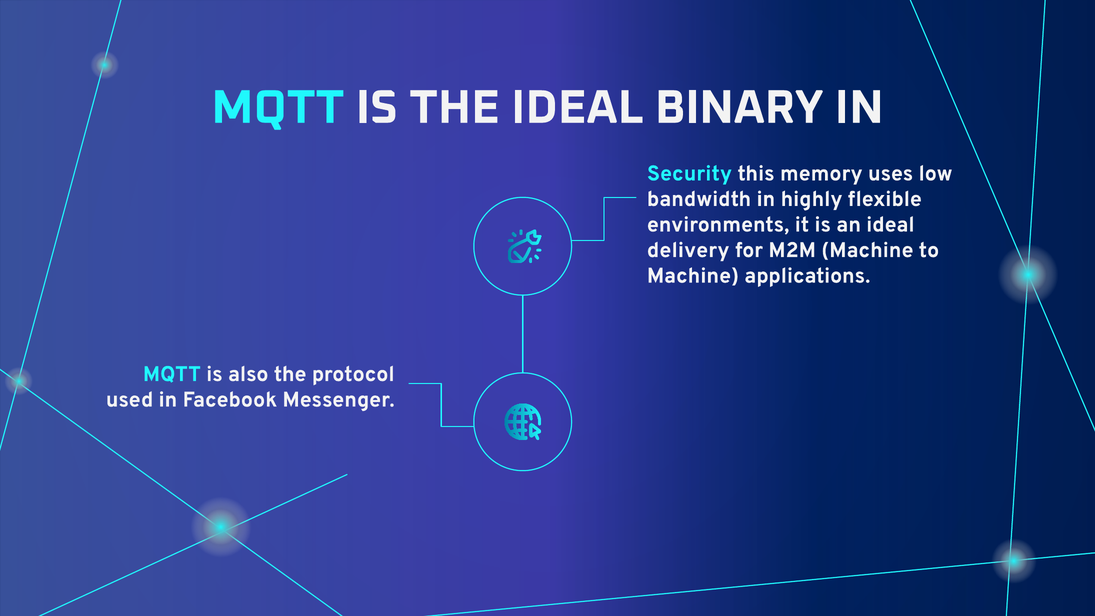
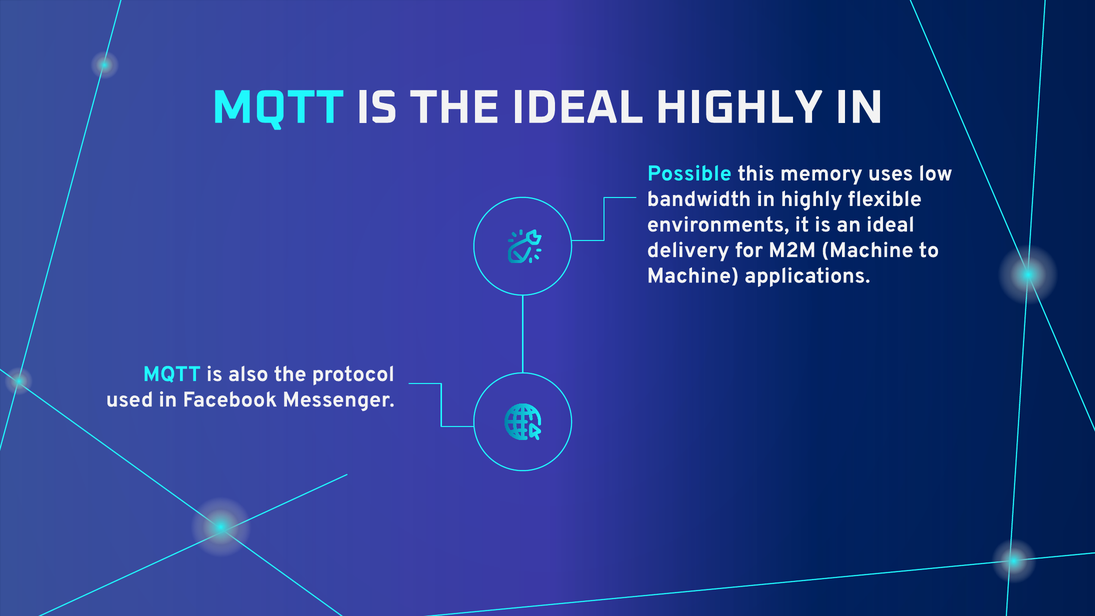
IDEAL BINARY: BINARY -> HIGHLY (739, 107)
Security: Security -> Possible (689, 173)
